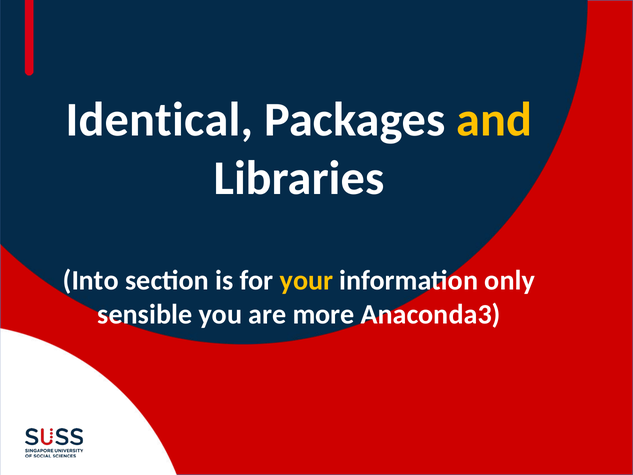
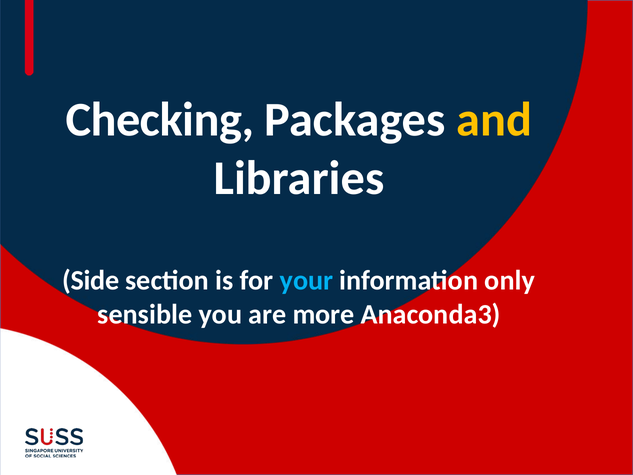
Identical: Identical -> Checking (160, 120)
Into: Into -> Side (91, 280)
your colour: yellow -> light blue (306, 280)
